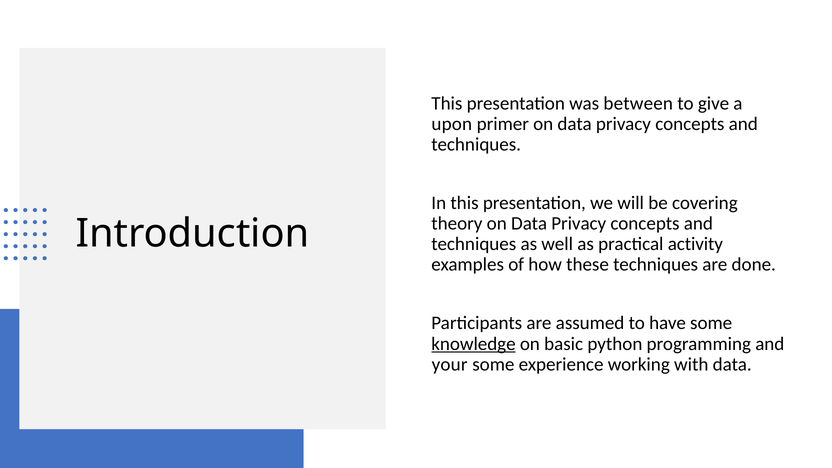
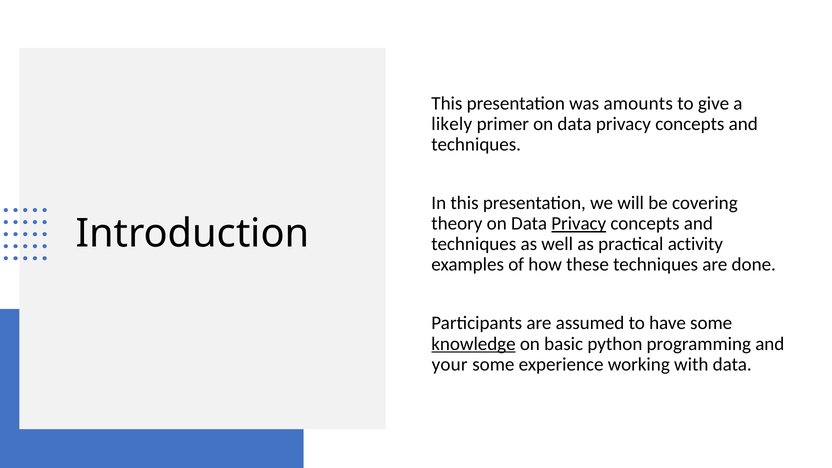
between: between -> amounts (638, 103)
upon: upon -> likely (452, 124)
Privacy underline: none -> present (579, 224)
